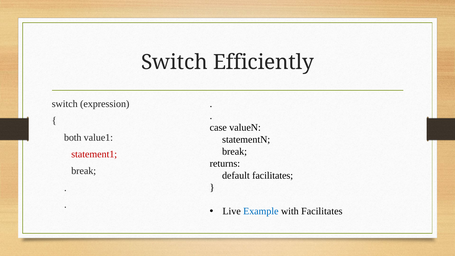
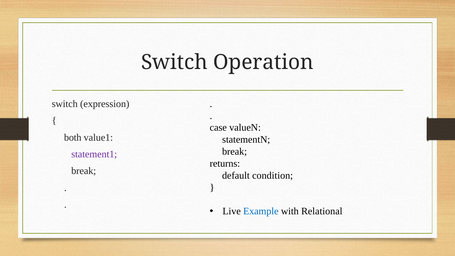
Efficiently: Efficiently -> Operation (263, 62)
statement1 colour: red -> purple (94, 154)
default facilitates: facilitates -> condition (273, 175)
with Facilitates: Facilitates -> Relational (322, 211)
